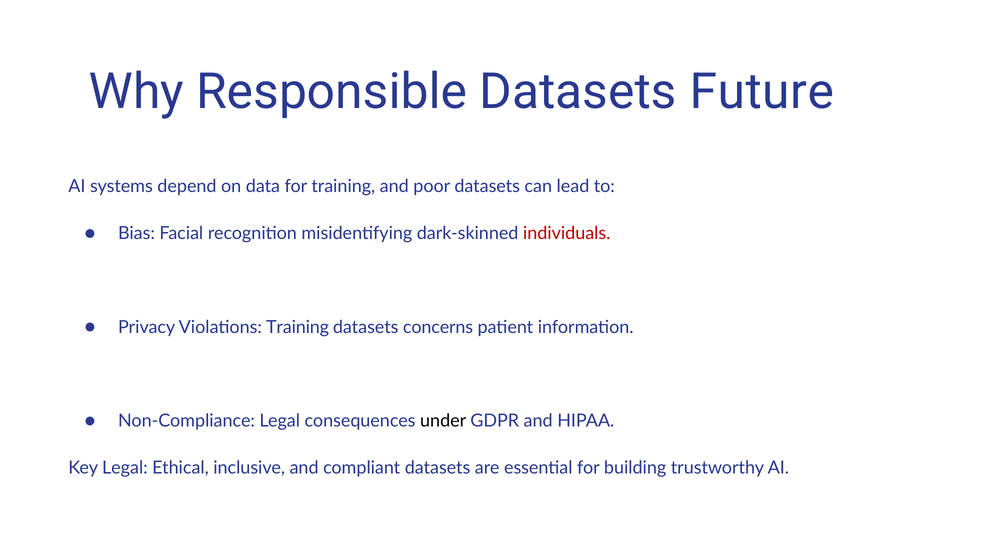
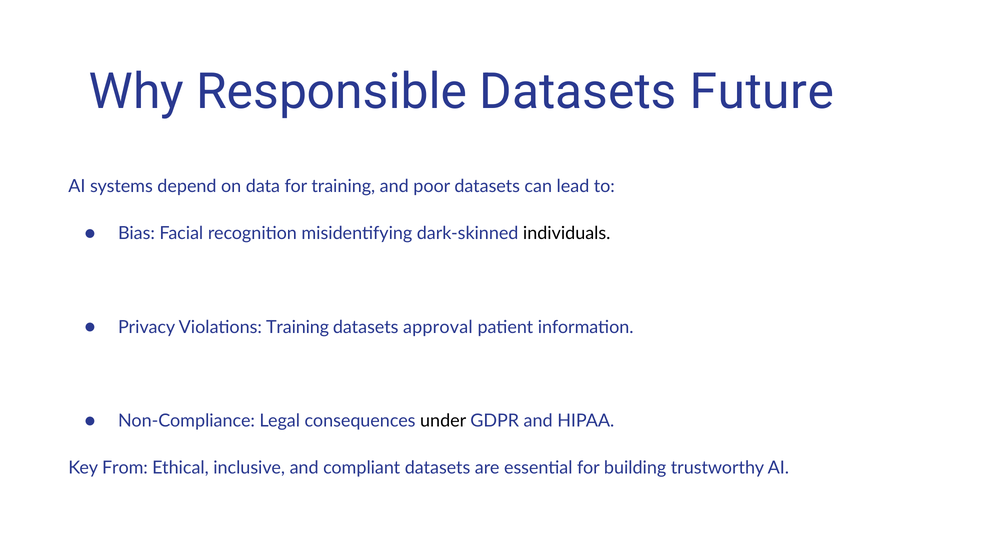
individuals colour: red -> black (567, 233)
concerns: concerns -> approval (438, 327)
Key Legal: Legal -> From (125, 468)
